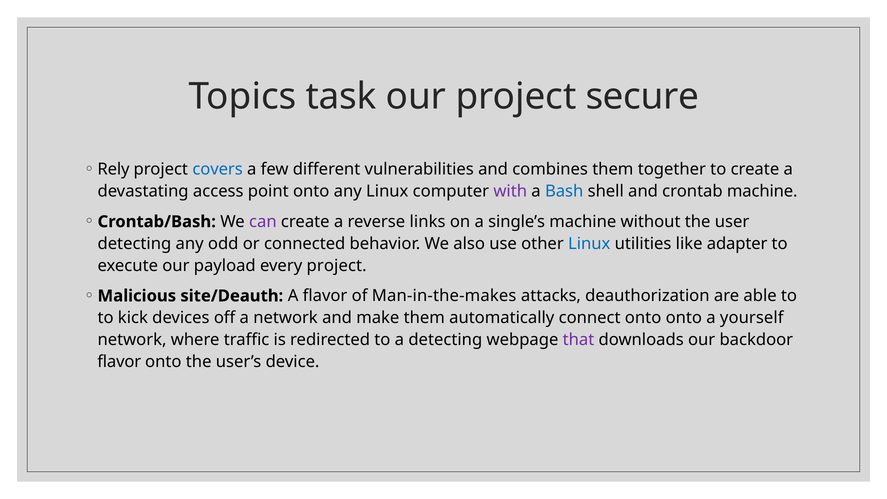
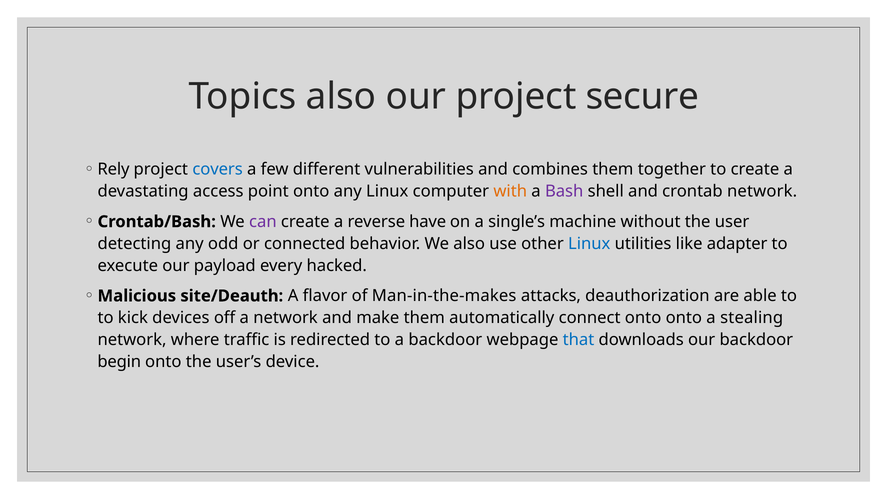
Topics task: task -> also (341, 96)
with colour: purple -> orange (510, 191)
Bash colour: blue -> purple (564, 191)
crontab machine: machine -> network (762, 191)
links: links -> have (428, 222)
every project: project -> hacked (337, 266)
yourself: yourself -> stealing (752, 318)
a detecting: detecting -> backdoor (445, 340)
that colour: purple -> blue (578, 340)
flavor: flavor -> begin (119, 362)
